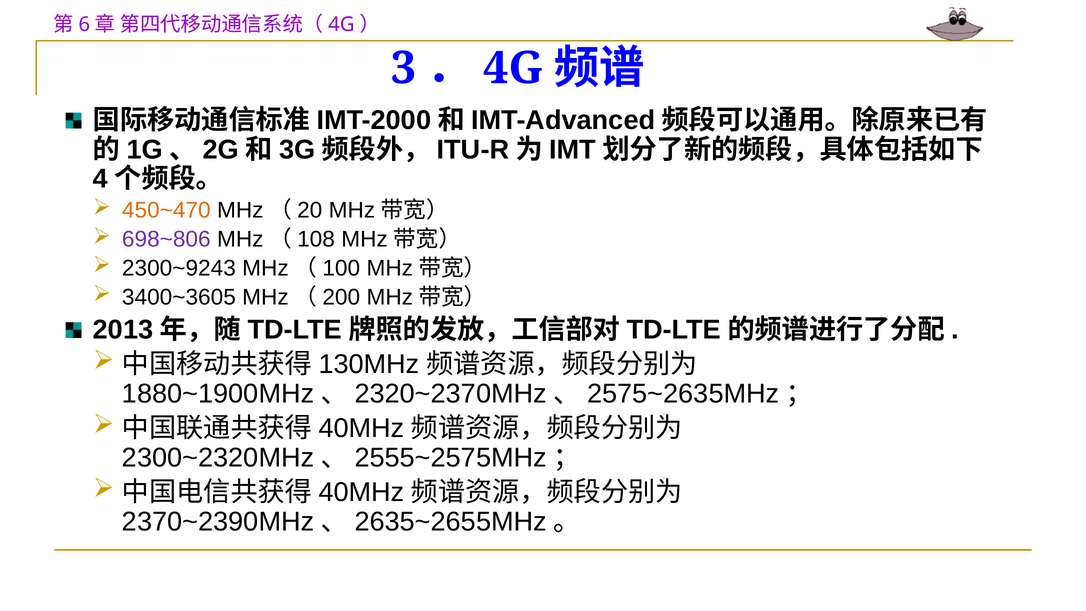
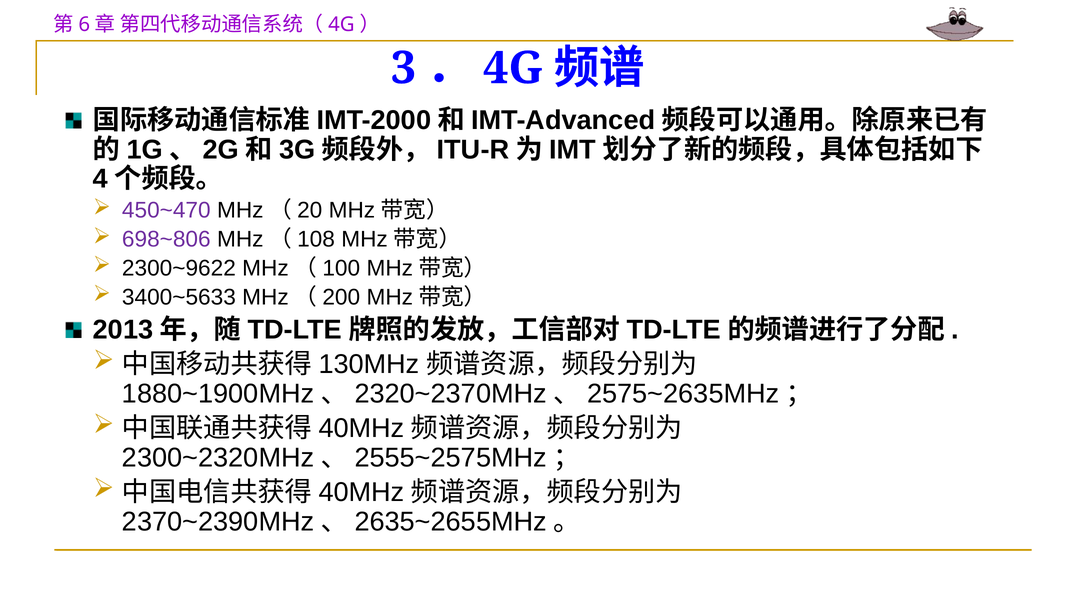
450~470 colour: orange -> purple (166, 210)
2300~9243: 2300~9243 -> 2300~9622 (179, 268)
3400~3605: 3400~3605 -> 3400~5633 (179, 297)
